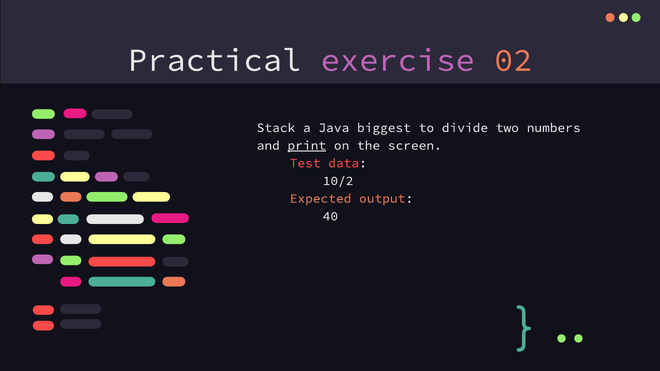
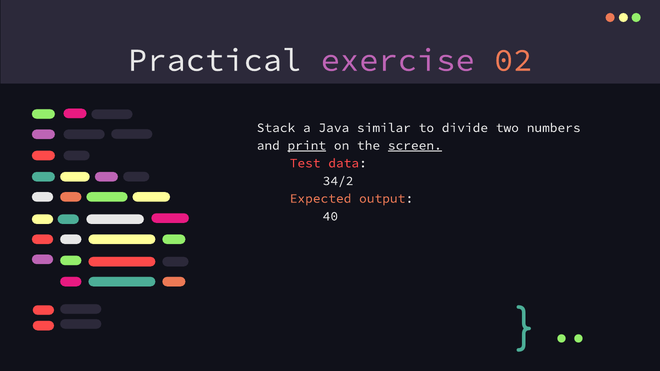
biggest: biggest -> similar (384, 128)
screen underline: none -> present (415, 146)
10/2: 10/2 -> 34/2 (338, 181)
